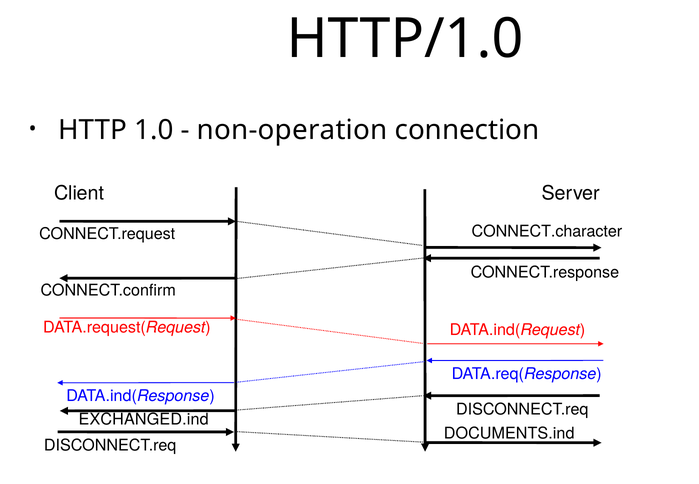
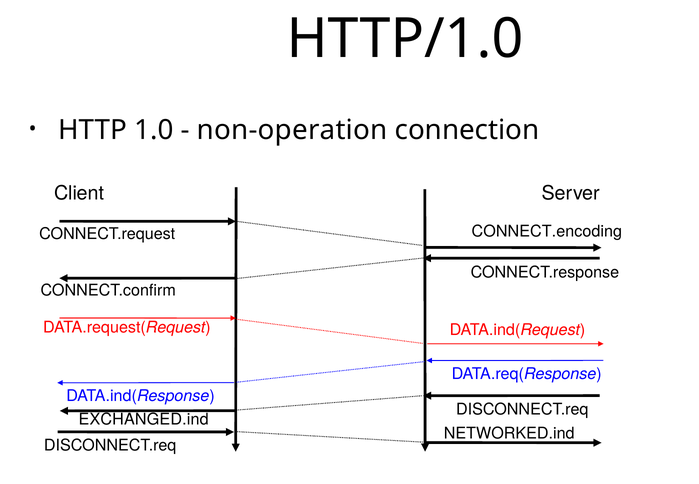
CONNECT.character: CONNECT.character -> CONNECT.encoding (547, 231)
DOCUMENTS.ind: DOCUMENTS.ind -> NETWORKED.ind (509, 433)
